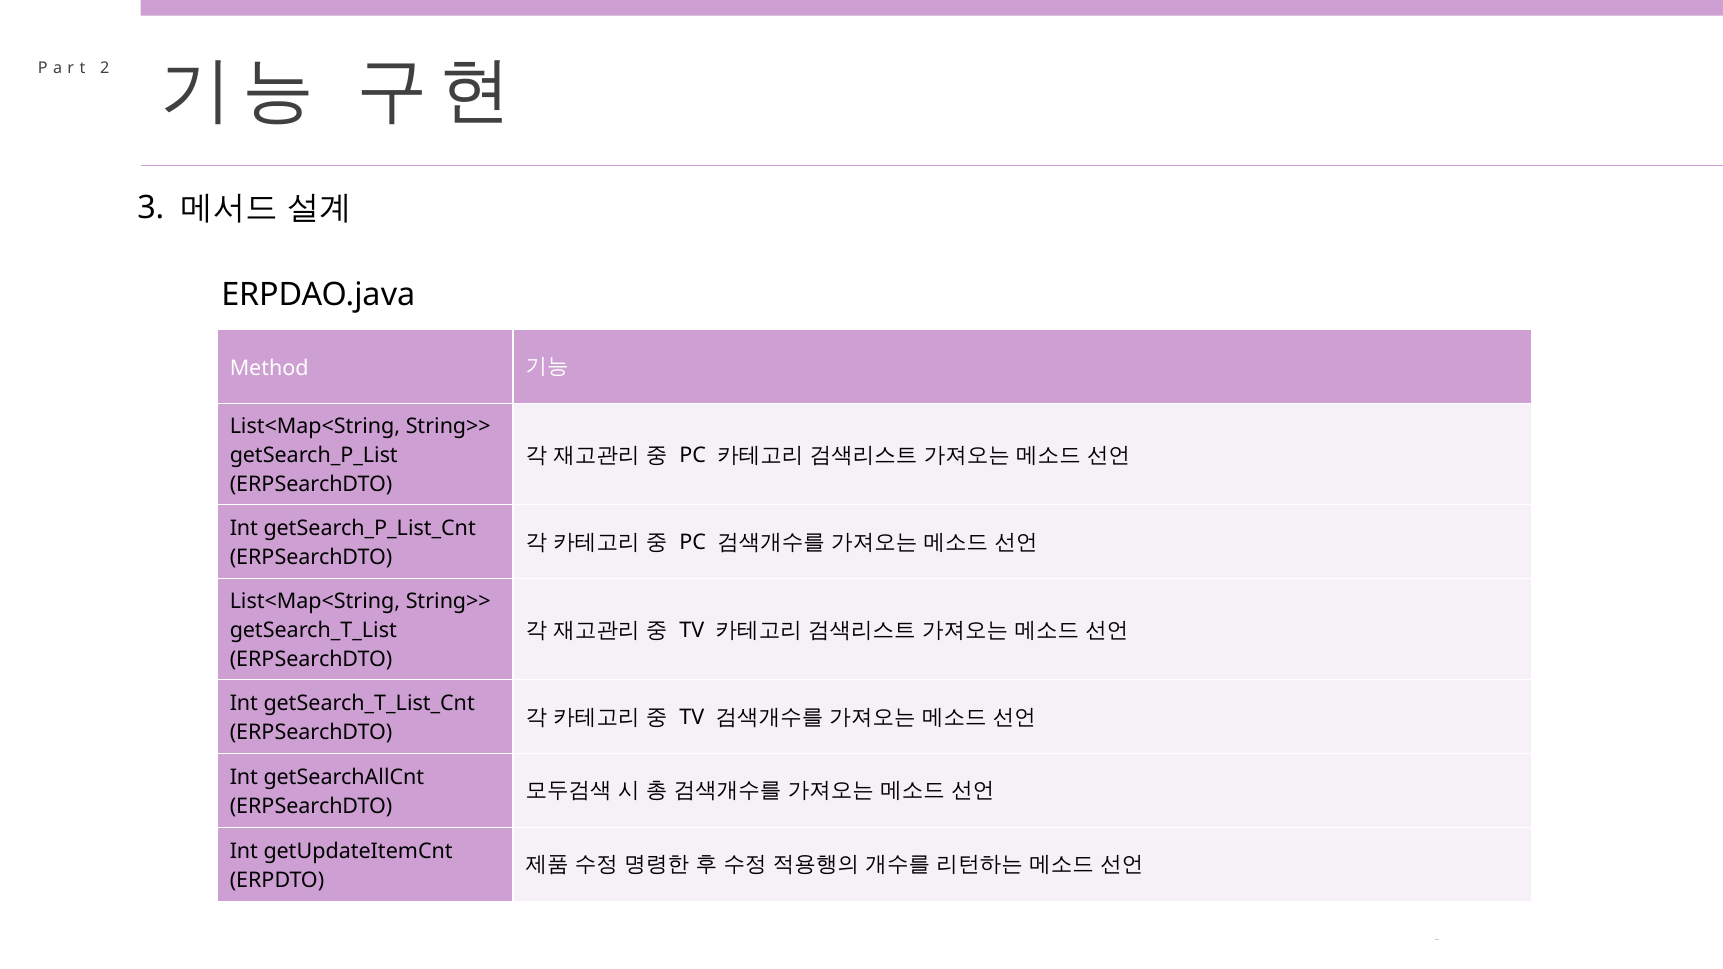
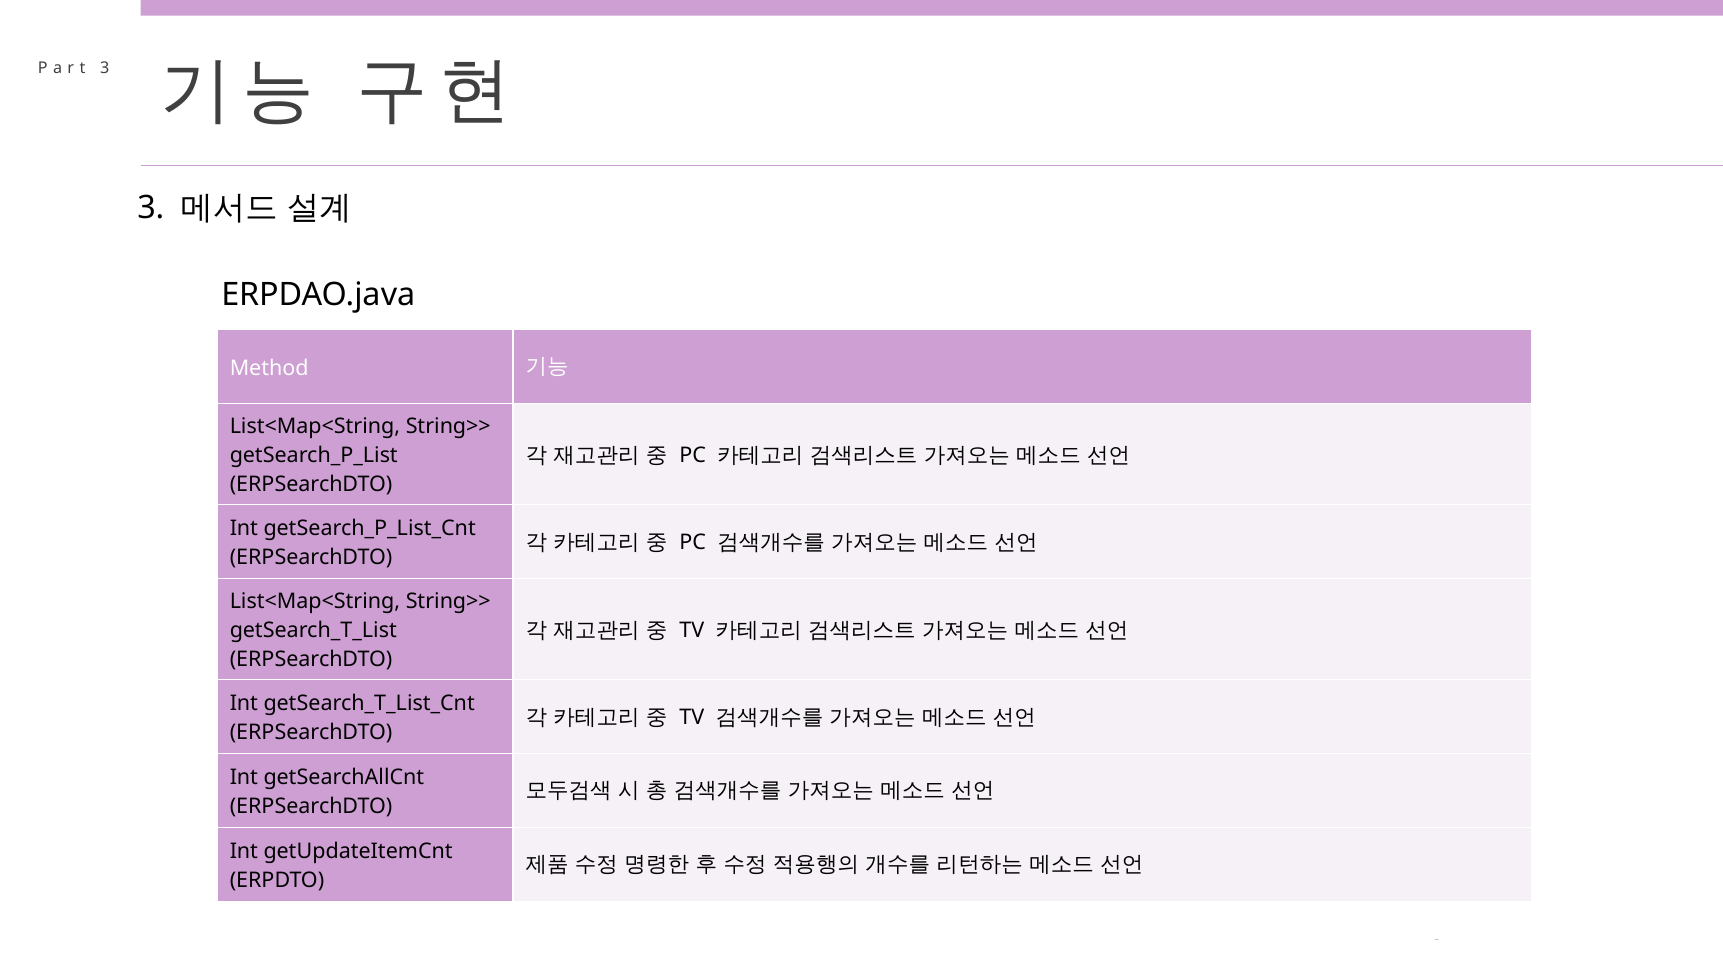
2: 2 -> 3 (105, 68)
